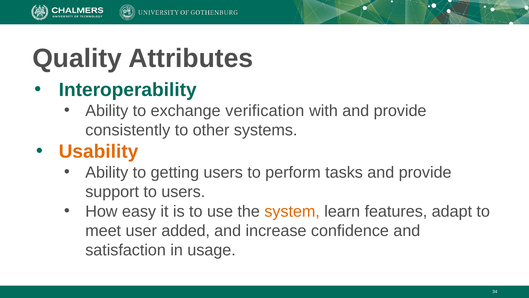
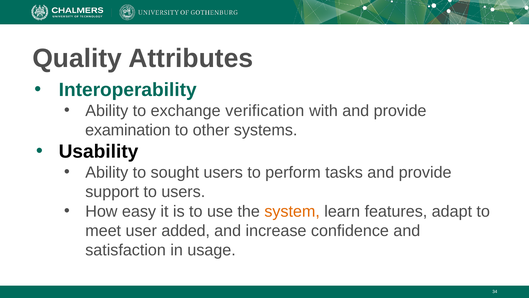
consistently: consistently -> examination (128, 130)
Usability colour: orange -> black (99, 151)
getting: getting -> sought (175, 172)
